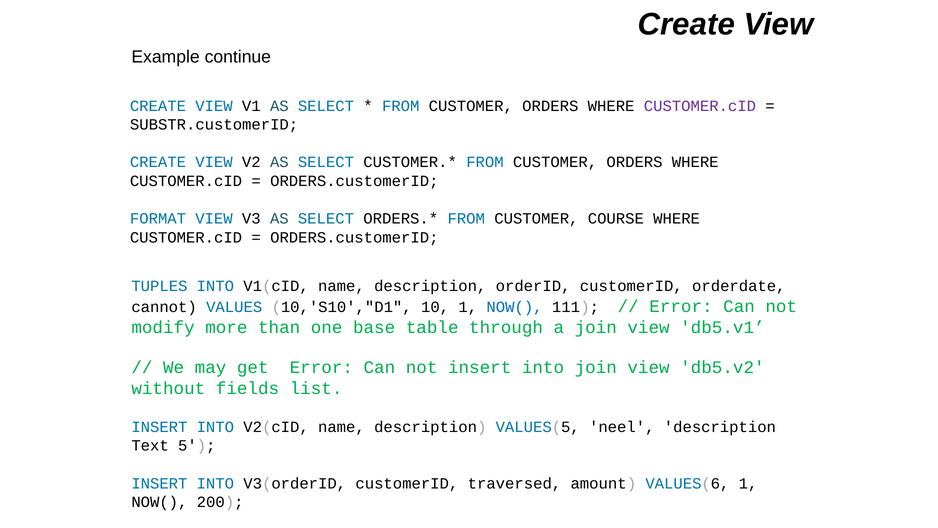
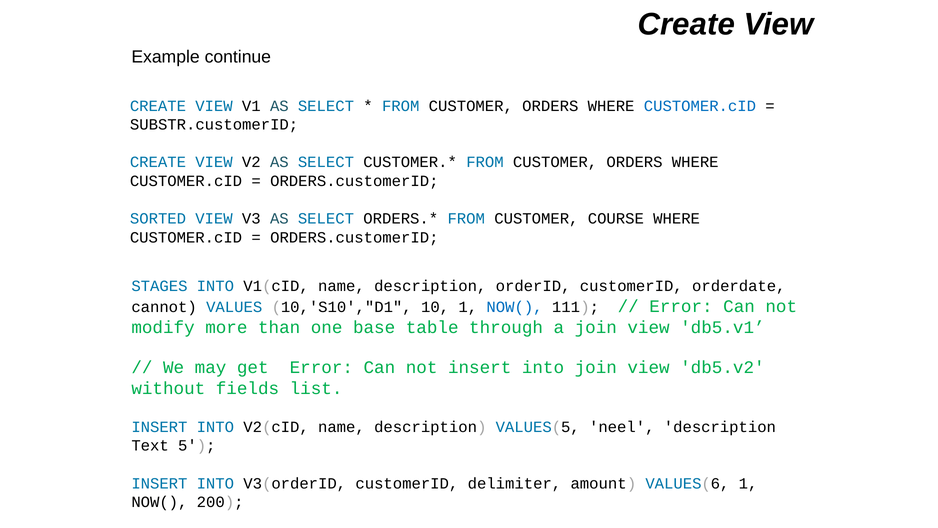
CUSTOMER.cID colour: purple -> blue (700, 106)
FORMAT: FORMAT -> SORTED (158, 218)
TUPLES: TUPLES -> STAGES (159, 286)
traversed: traversed -> delimiter (514, 483)
